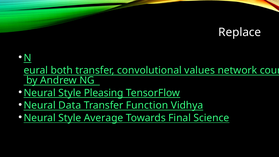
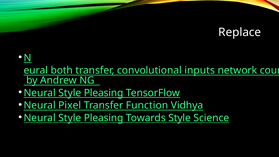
values: values -> inputs (200, 70)
Data: Data -> Pixel (70, 105)
Average: Average -> Pleasing (104, 118)
Towards Final: Final -> Style (180, 118)
